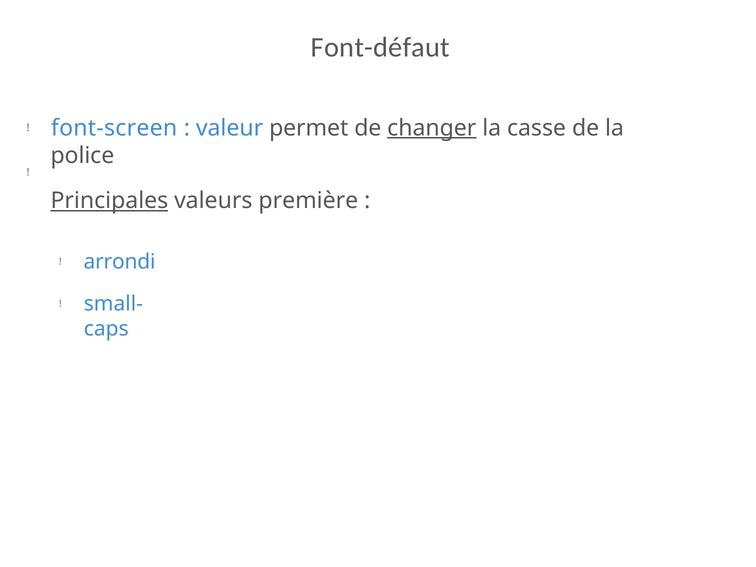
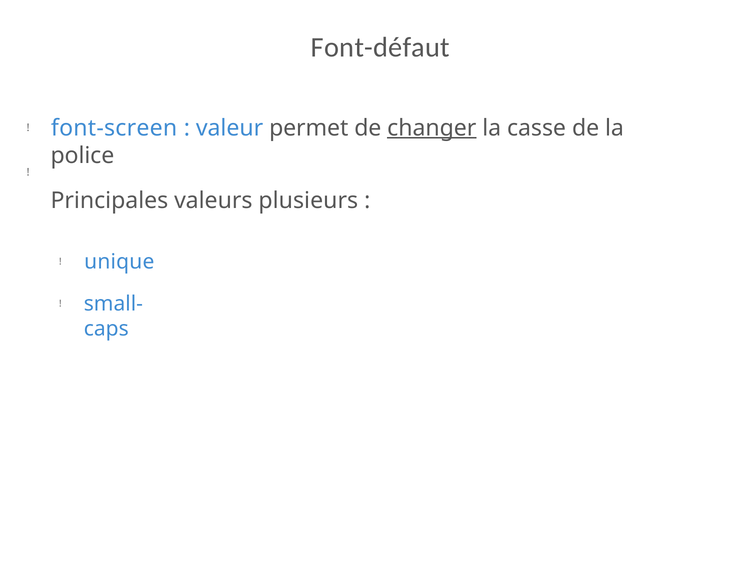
Principales underline: present -> none (109, 201)
première: première -> plusieurs (308, 201)
arrondi: arrondi -> unique (119, 262)
